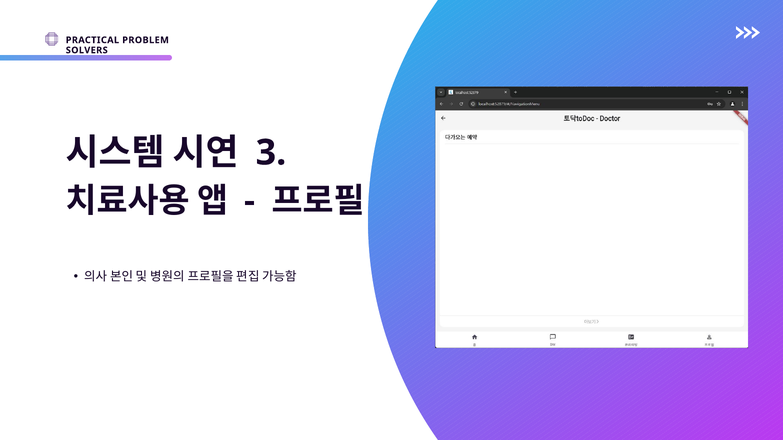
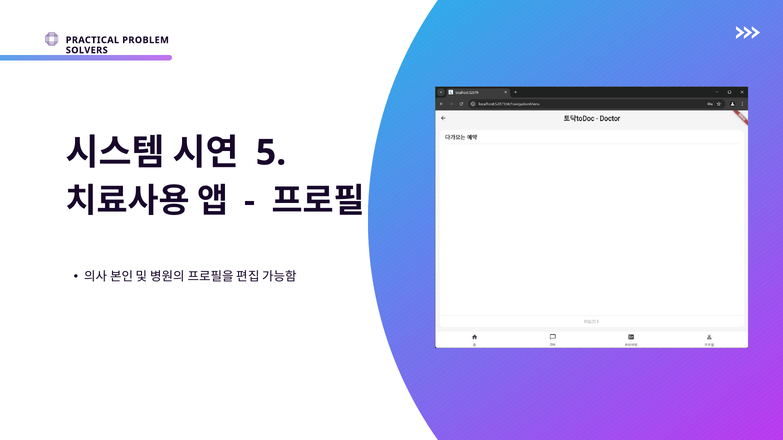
3: 3 -> 5 (271, 153)
